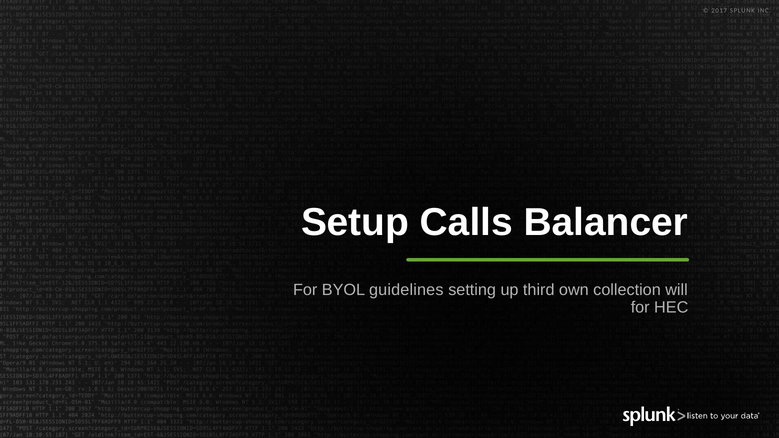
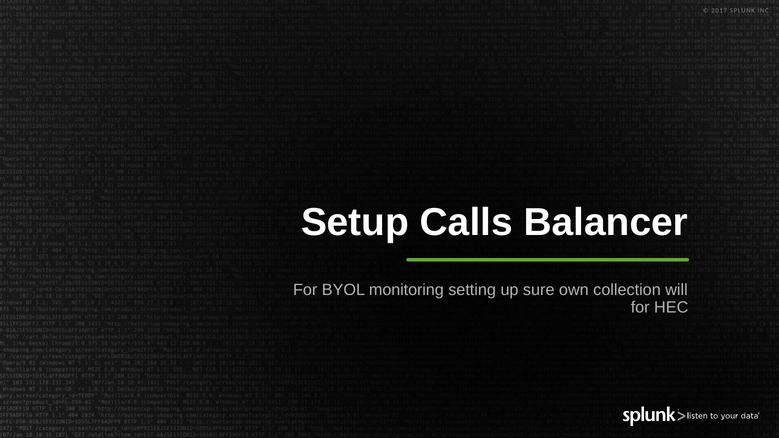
guidelines: guidelines -> monitoring (406, 290)
third: third -> sure (539, 290)
